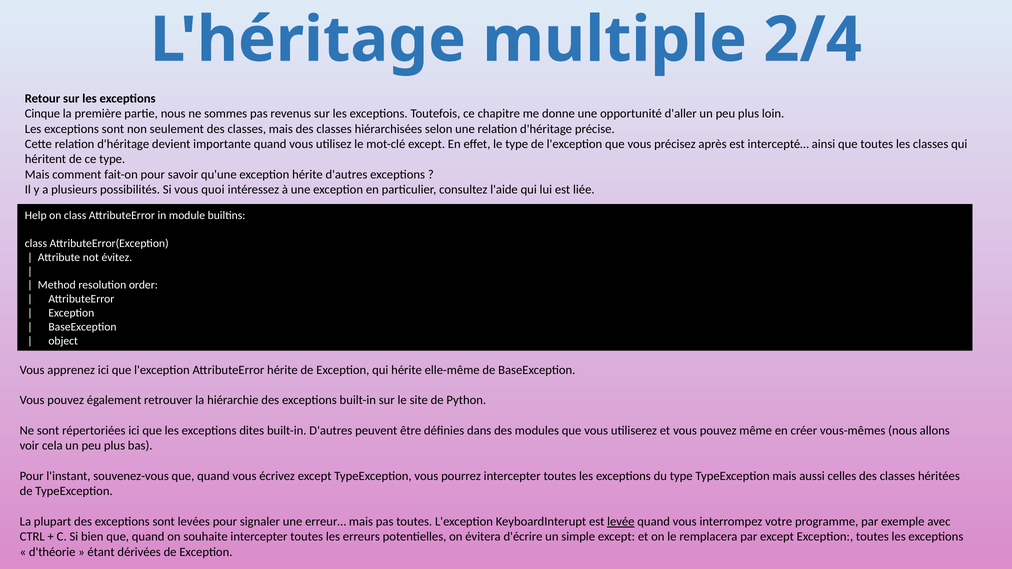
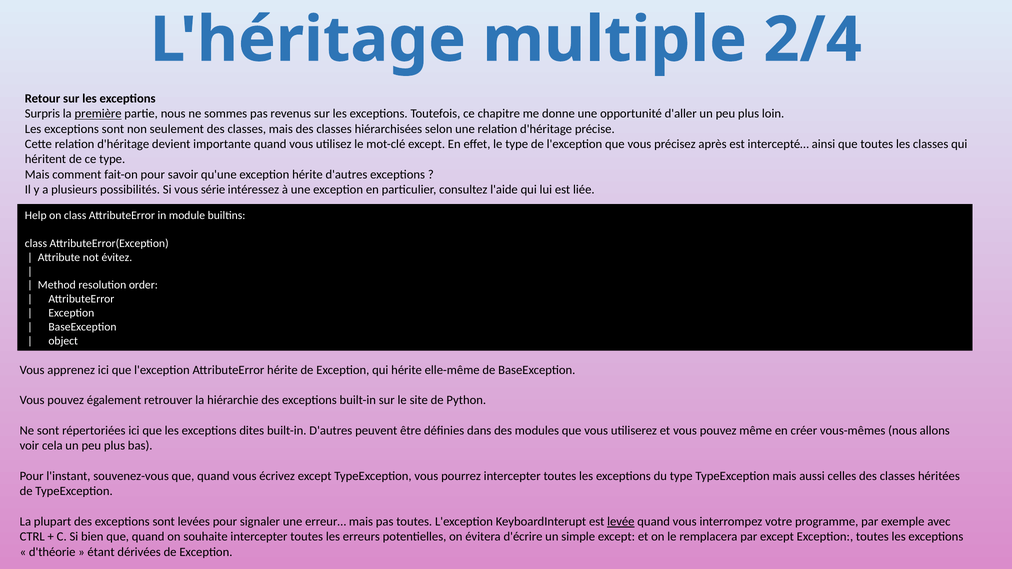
Cinque: Cinque -> Surpris (42, 114)
première underline: none -> present (98, 114)
quoi: quoi -> série (213, 190)
